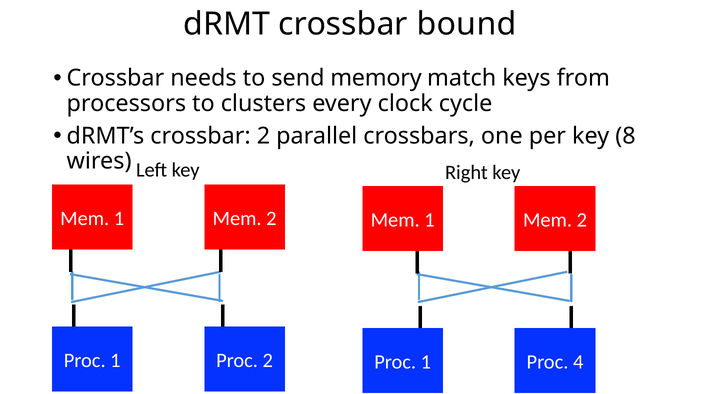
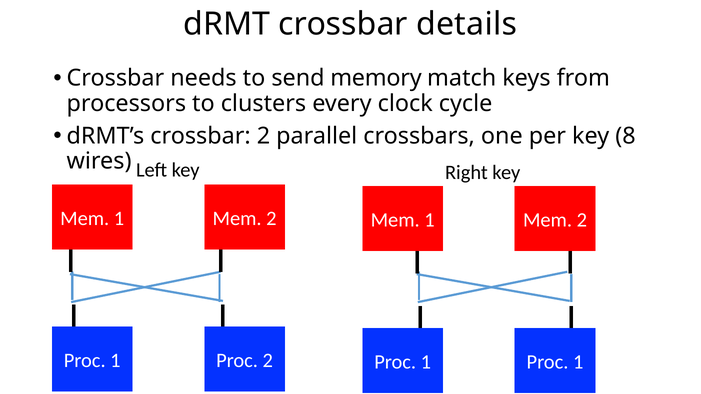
bound: bound -> details (467, 24)
4: 4 -> 1 (578, 362)
